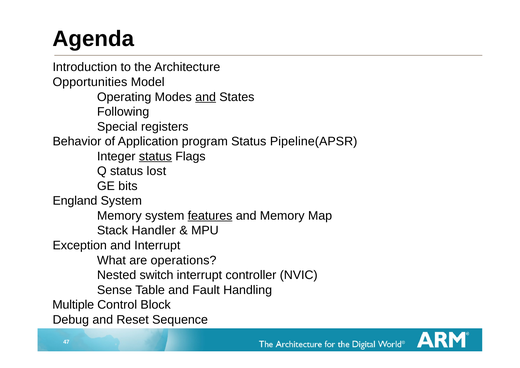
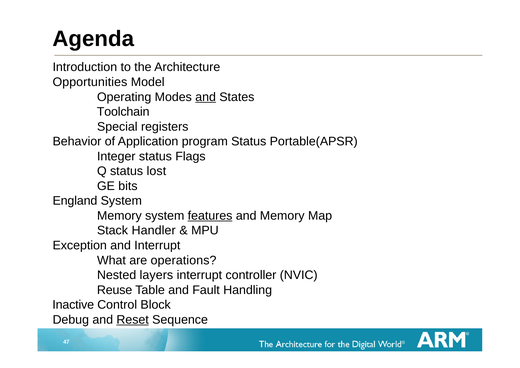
Following: Following -> Toolchain (123, 112)
Pipeline(APSR: Pipeline(APSR -> Portable(APSR (314, 141)
status underline: present -> none (155, 156)
switch: switch -> layers (156, 275)
Sense: Sense -> Reuse (115, 290)
Multiple: Multiple -> Inactive (73, 304)
Reset underline: none -> present (133, 319)
